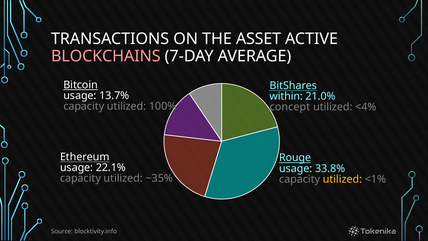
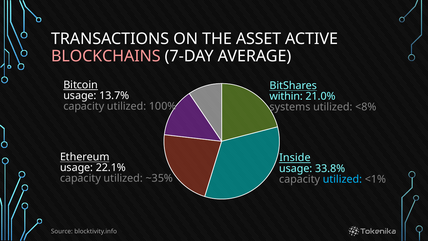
concept: concept -> systems (290, 107)
<4%: <4% -> <8% (366, 107)
Rouge: Rouge -> Inside (295, 158)
utilized colour: yellow -> light blue (342, 179)
